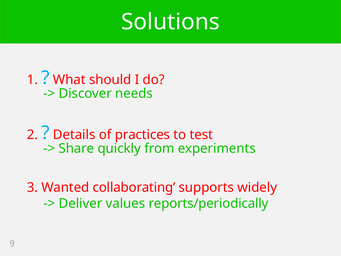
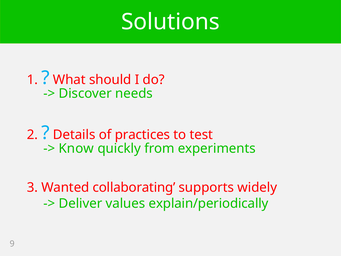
Share: Share -> Know (76, 148)
reports/periodically: reports/periodically -> explain/periodically (209, 203)
